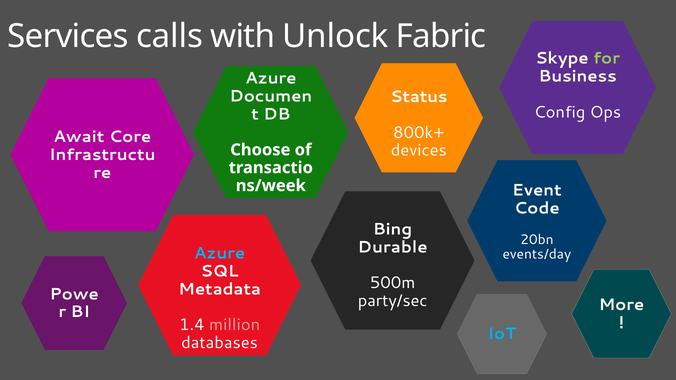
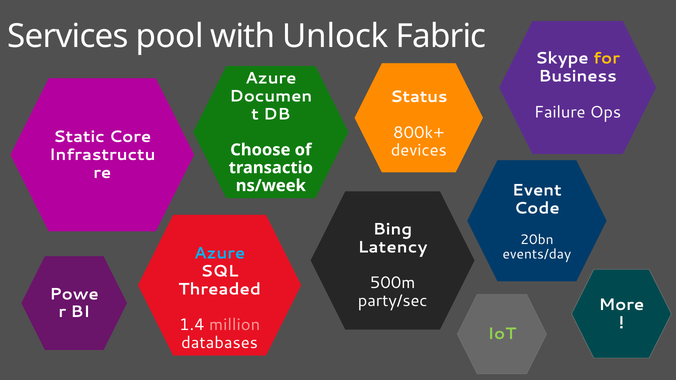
calls: calls -> pool (170, 36)
for colour: light green -> yellow (607, 58)
Config: Config -> Failure (560, 112)
Await: Await -> Static (79, 137)
Durable: Durable -> Latency (393, 247)
Metadata: Metadata -> Threaded (220, 289)
IoT colour: light blue -> light green (502, 334)
